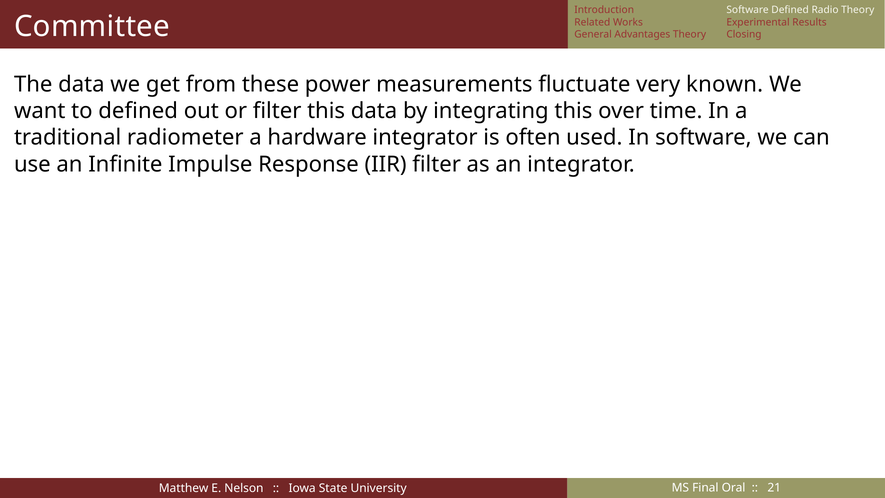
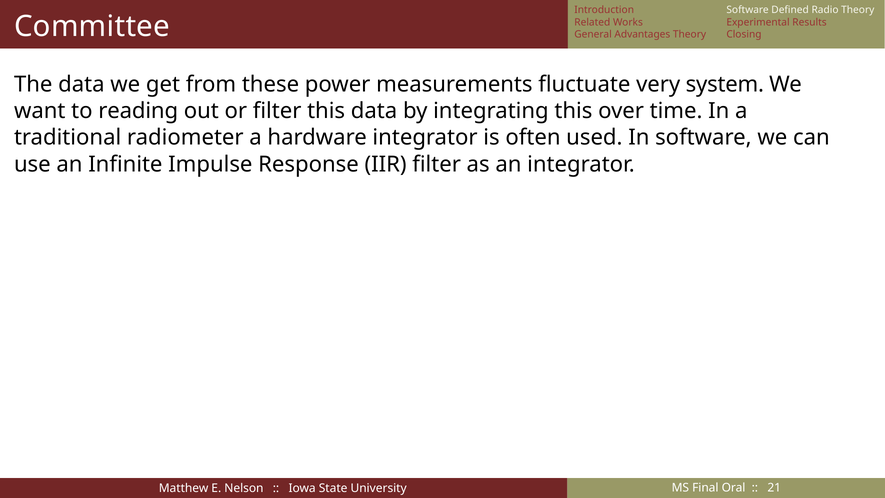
known: known -> system (725, 85)
to defined: defined -> reading (138, 111)
